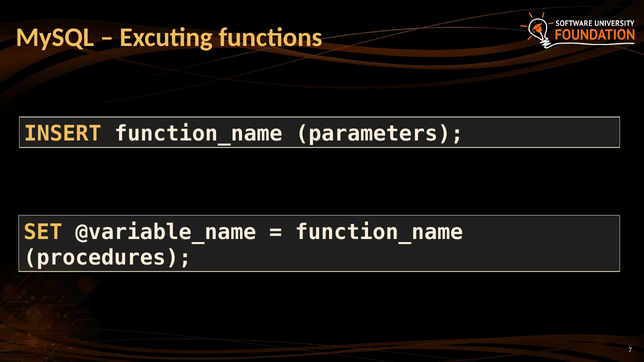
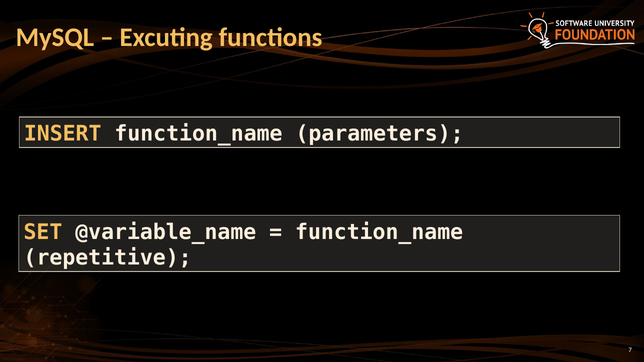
procedures: procedures -> repetitive (108, 258)
